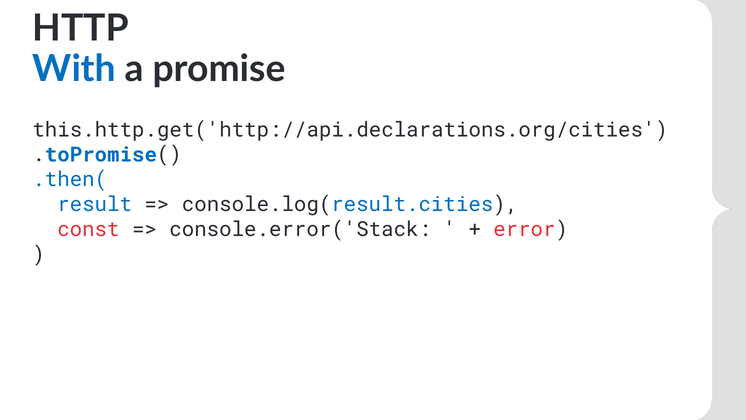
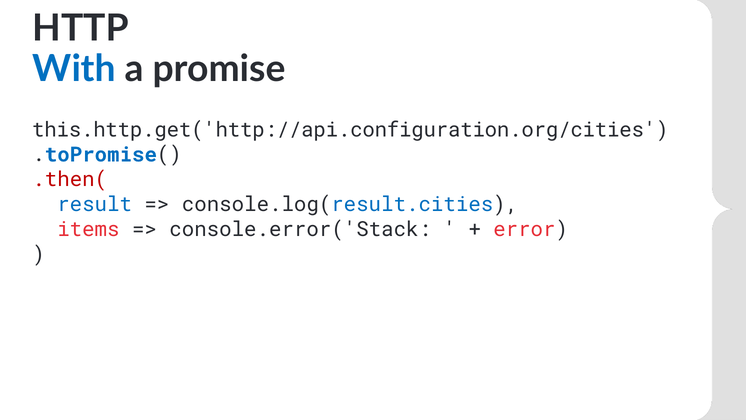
this.http.get('http://api.declarations.org/cities: this.http.get('http://api.declarations.org/cities -> this.http.get('http://api.configuration.org/cities (350, 130)
.then( colour: blue -> red (70, 179)
const: const -> items (88, 229)
